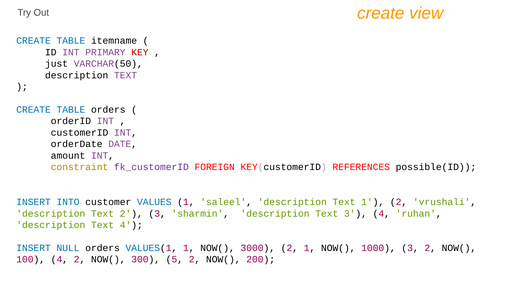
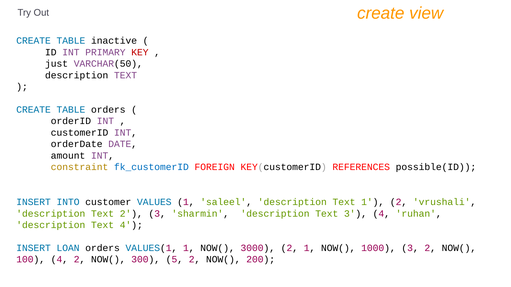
itemname: itemname -> inactive (114, 41)
fk_customerID colour: purple -> blue (151, 167)
NULL: NULL -> LOAN (68, 248)
